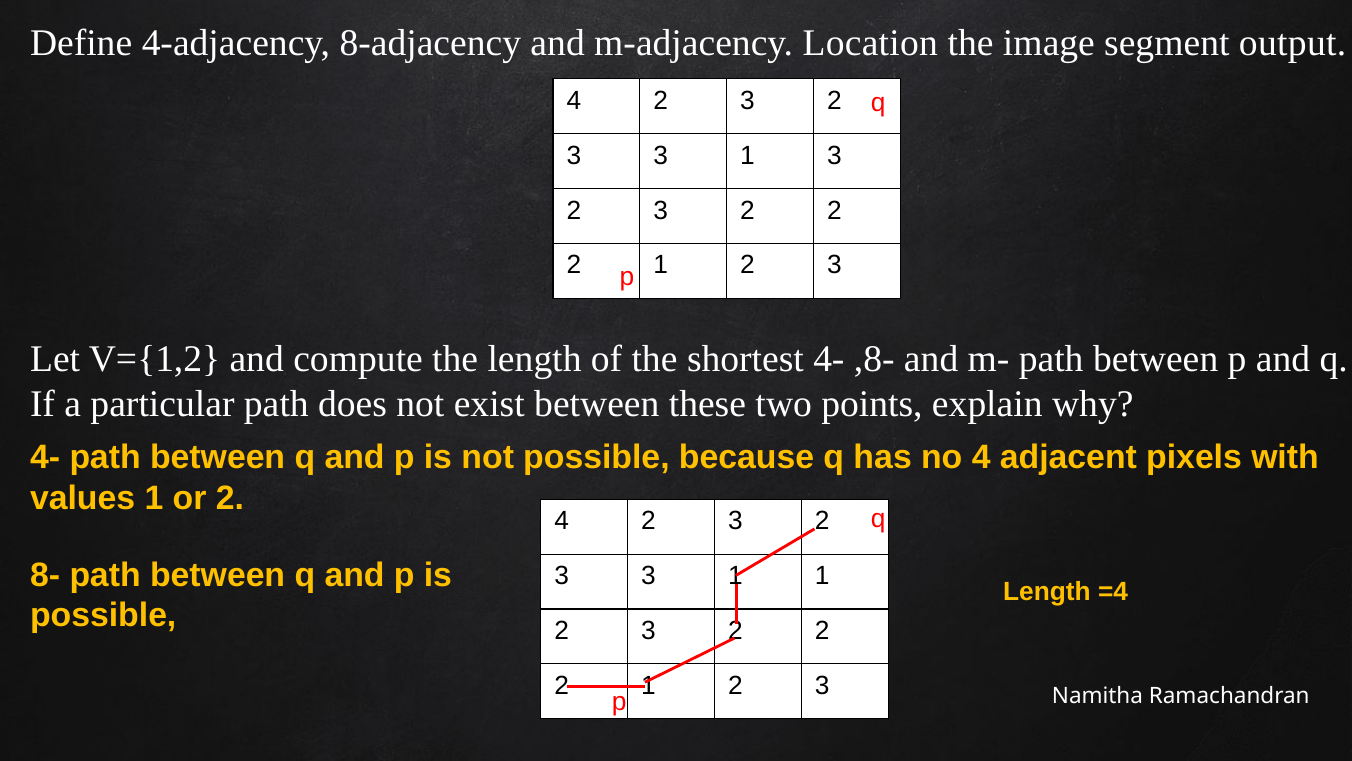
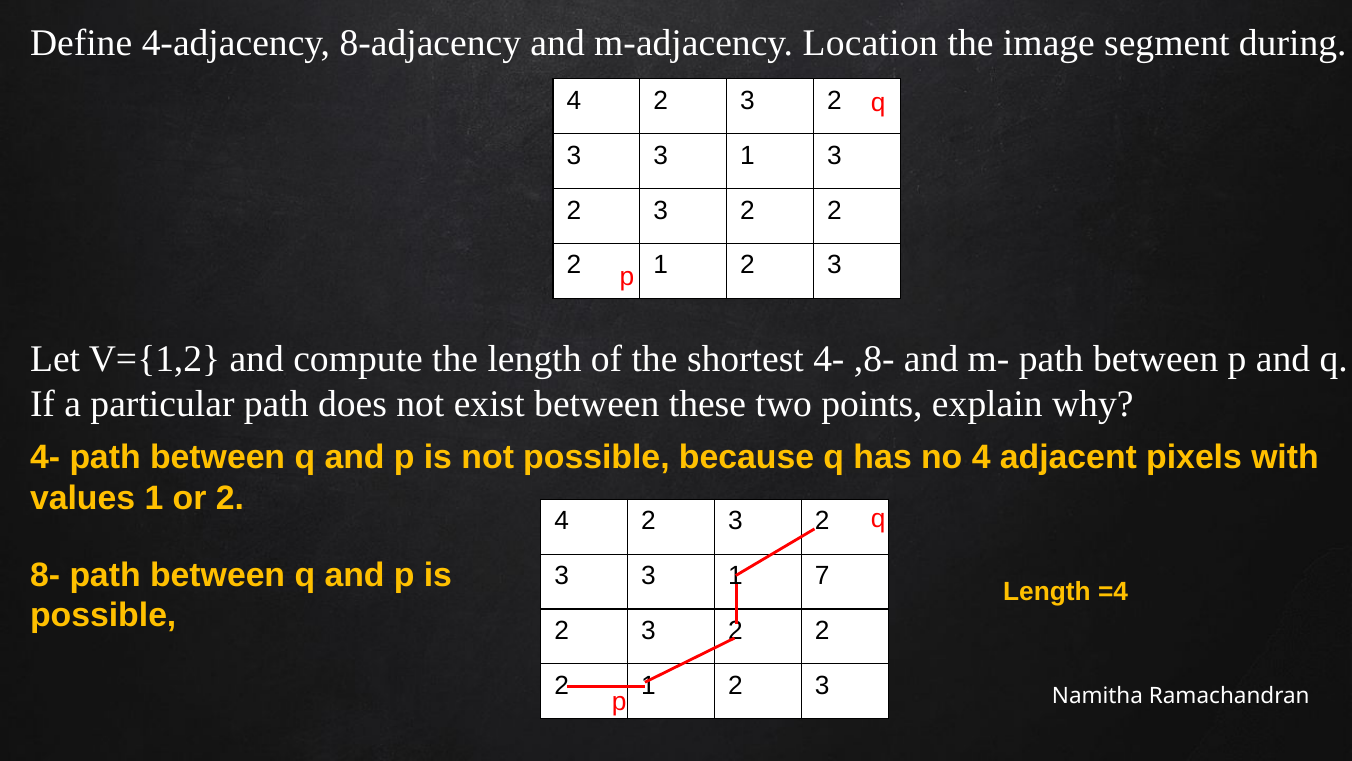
output: output -> during (1293, 44)
1 1: 1 -> 7 (822, 576)
